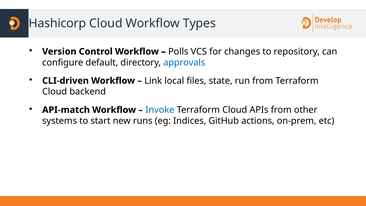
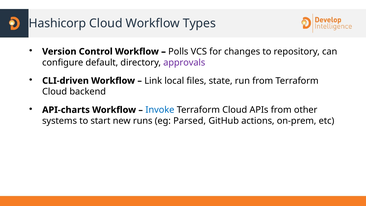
approvals colour: blue -> purple (184, 63)
API-match: API-match -> API-charts (66, 110)
Indices: Indices -> Parsed (190, 121)
